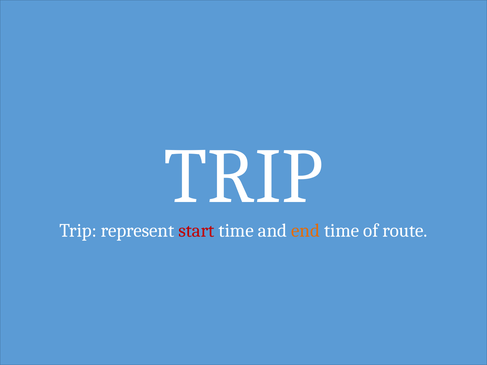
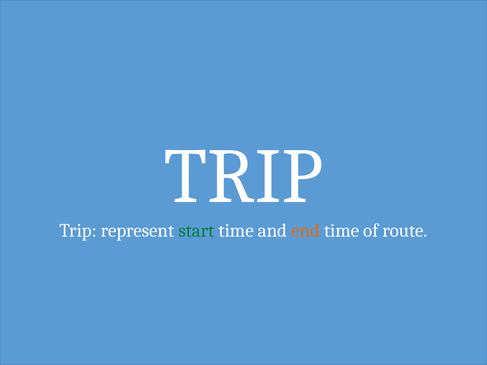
start colour: red -> green (196, 231)
